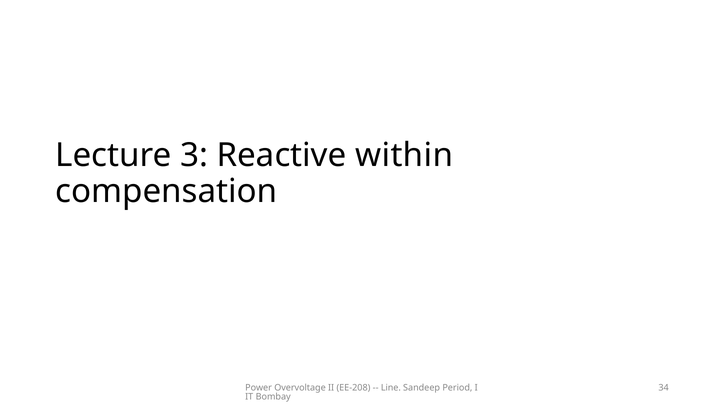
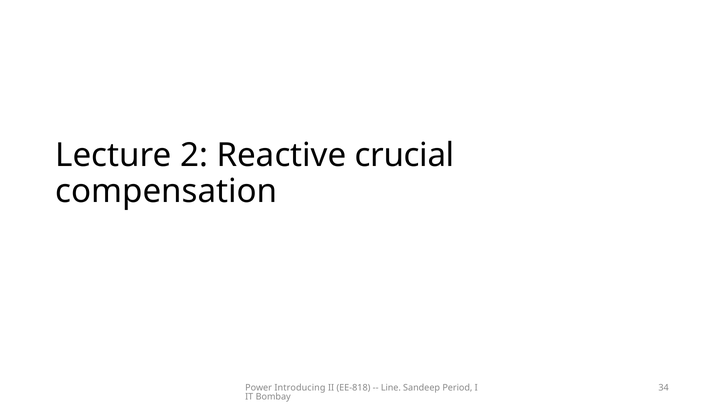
3: 3 -> 2 (194, 156)
within: within -> crucial (405, 156)
Overvoltage: Overvoltage -> Introducing (300, 388)
EE-208: EE-208 -> EE-818 (353, 388)
